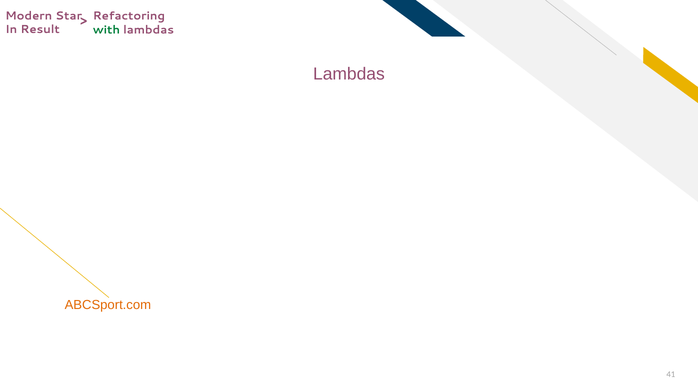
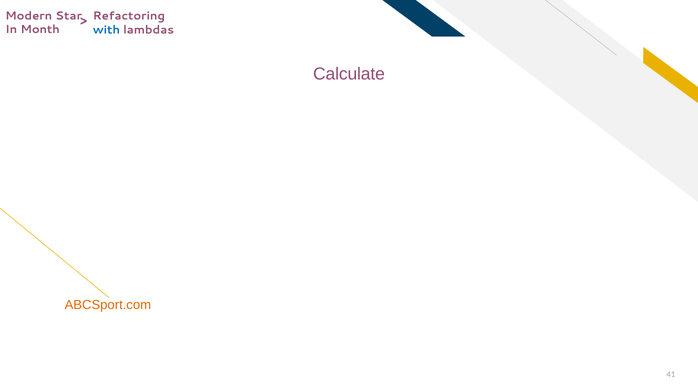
Result: Result -> Month (40, 30)
with colour: green -> blue (106, 30)
Lambdas: Lambdas -> Calculate (349, 74)
